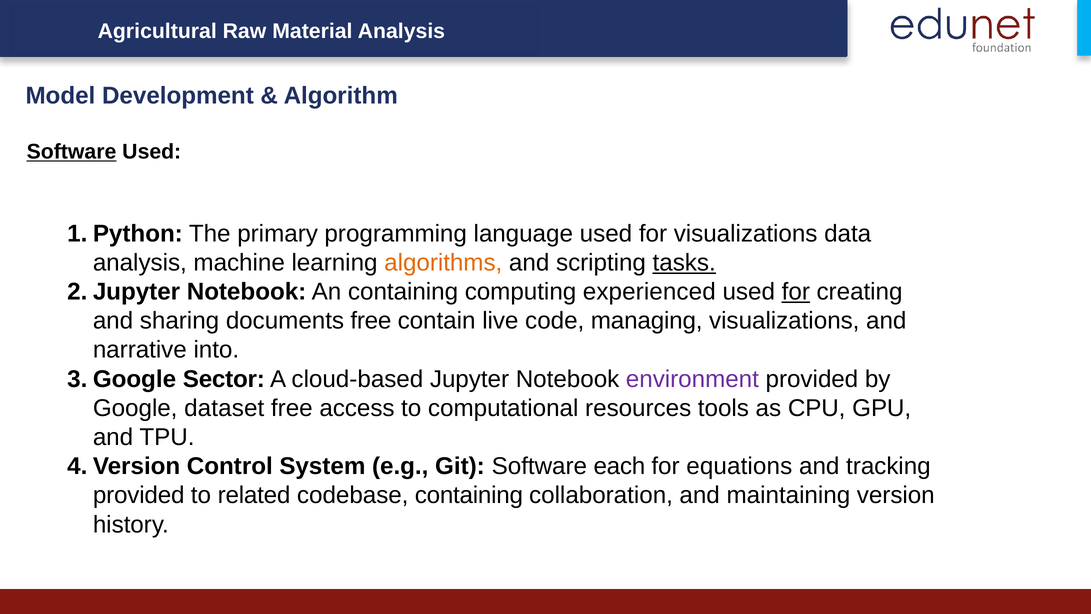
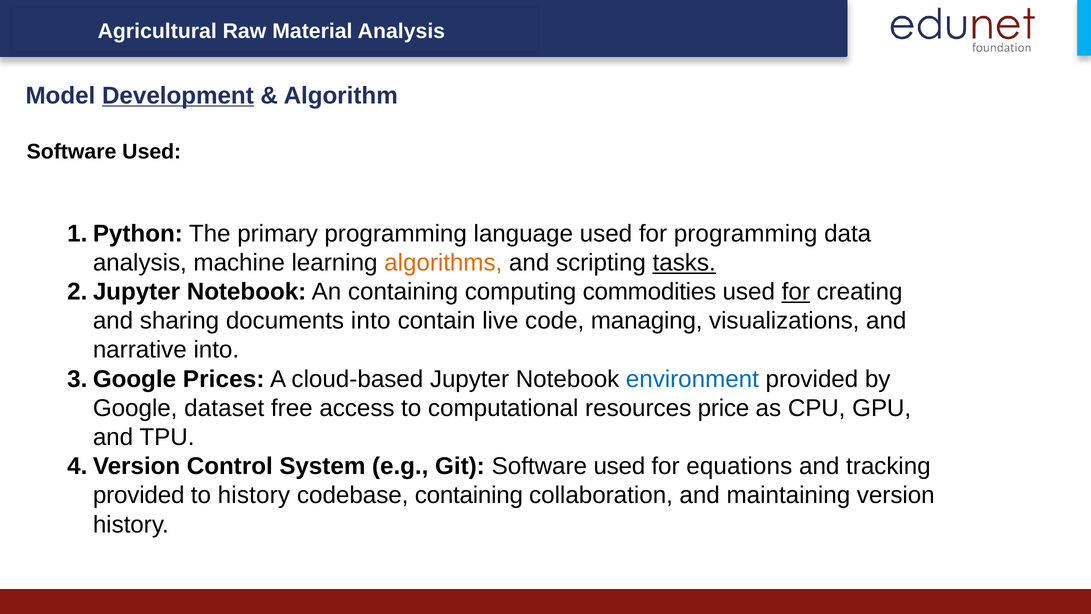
Development underline: none -> present (178, 96)
Software underline: present -> none (72, 152)
for visualizations: visualizations -> programming (746, 233)
experienced: experienced -> commodities (649, 292)
documents free: free -> into (371, 321)
Sector: Sector -> Prices (224, 379)
environment colour: purple -> blue (692, 379)
tools: tools -> price (724, 408)
Git Software each: each -> used (619, 466)
to related: related -> history (254, 495)
